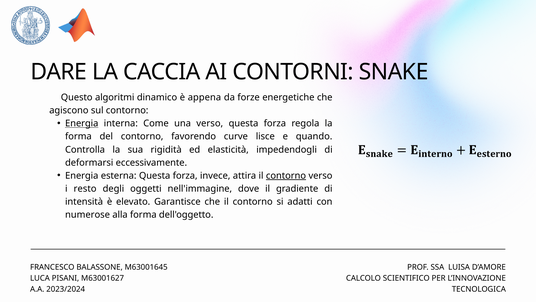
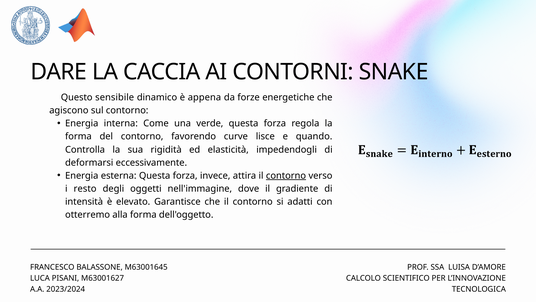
algoritmi: algoritmi -> sensibile (115, 97)
Energia underline: present -> none (82, 123)
una verso: verso -> verde (210, 123)
numerose: numerose -> otterremo (88, 215)
